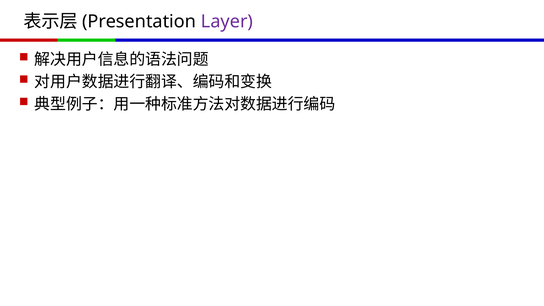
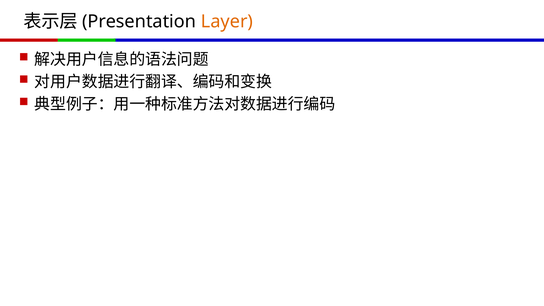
Layer colour: purple -> orange (227, 21)
